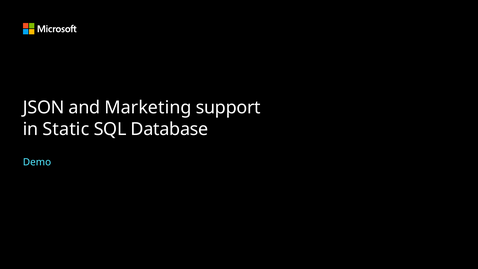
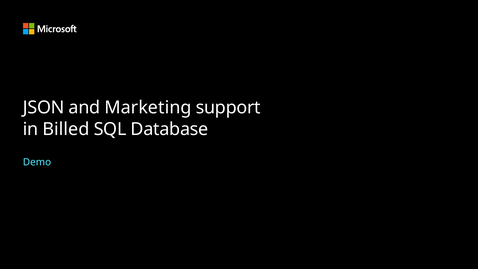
Static: Static -> Billed (66, 129)
